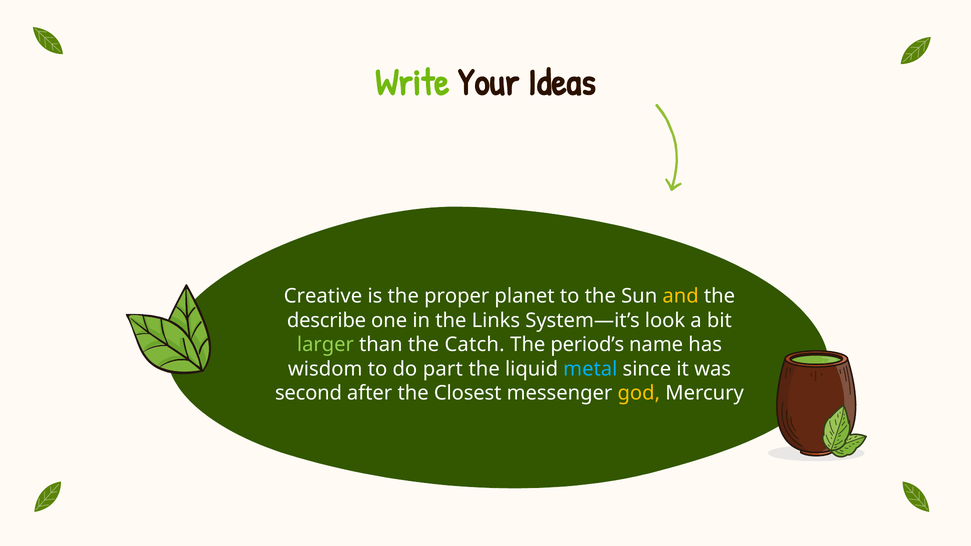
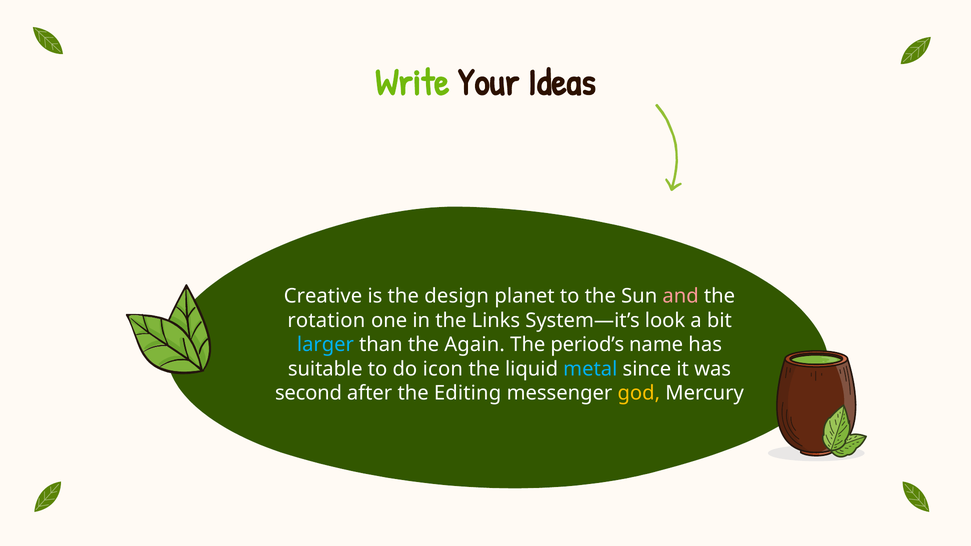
proper: proper -> design (457, 296)
and colour: yellow -> pink (681, 296)
describe: describe -> rotation (326, 321)
larger colour: light green -> light blue (325, 345)
Catch: Catch -> Again (475, 345)
wisdom: wisdom -> suitable (325, 369)
part: part -> icon (443, 369)
Closest: Closest -> Editing (468, 393)
